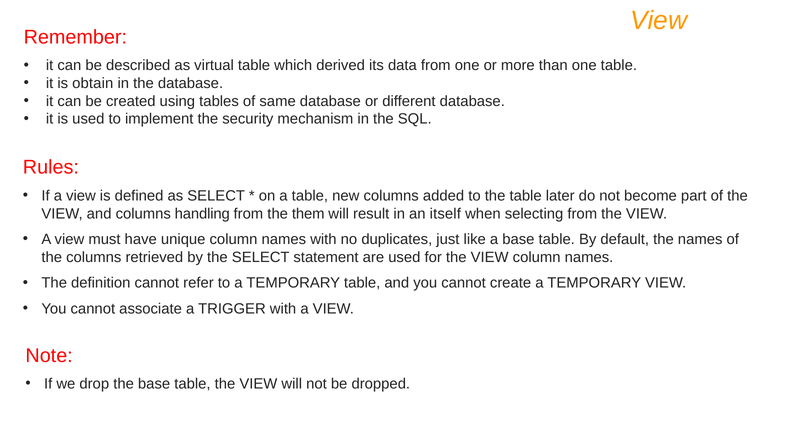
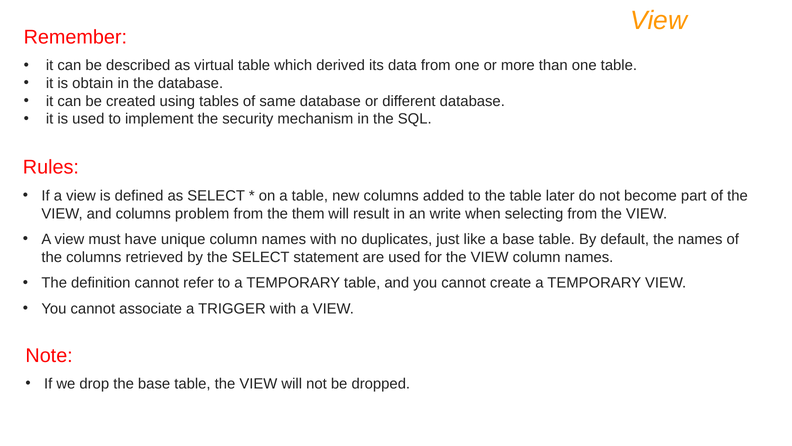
handling: handling -> problem (202, 213)
itself: itself -> write (445, 213)
